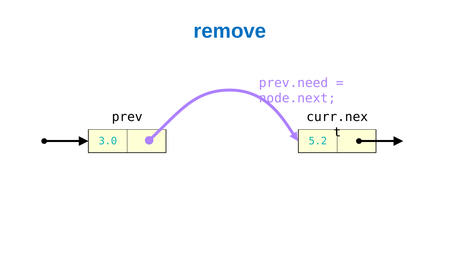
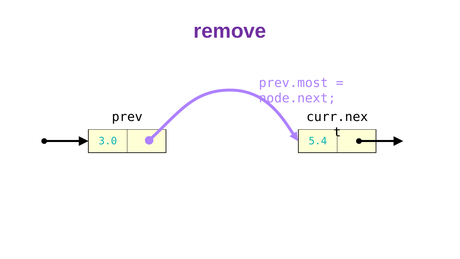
remove colour: blue -> purple (230, 31)
prev.need: prev.need -> prev.most (293, 83)
5.2: 5.2 -> 5.4 (318, 141)
